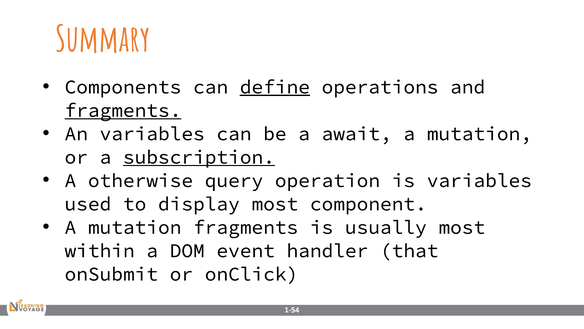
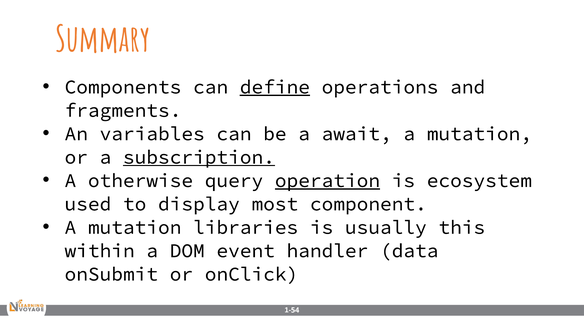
fragments underline: present -> none (123, 110)
operation underline: none -> present (327, 180)
is variables: variables -> ecosystem (479, 180)
mutation fragments: fragments -> libraries (246, 227)
usually most: most -> this (462, 227)
that: that -> data (409, 250)
